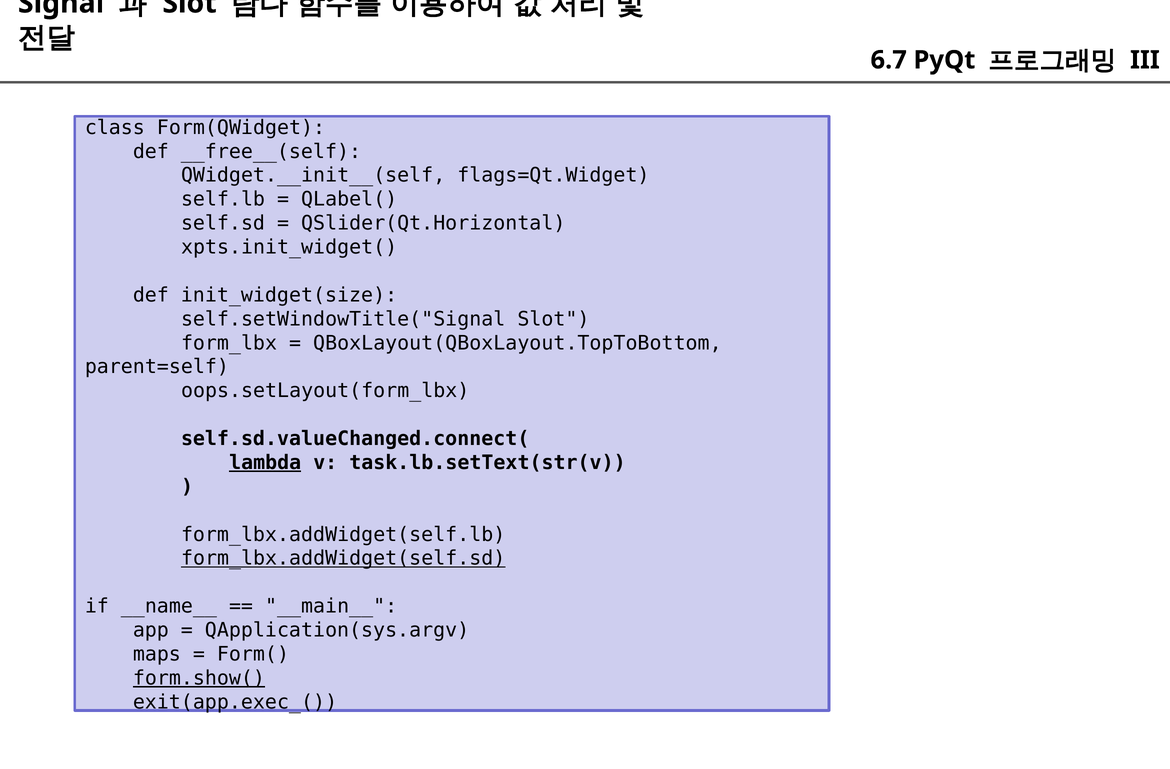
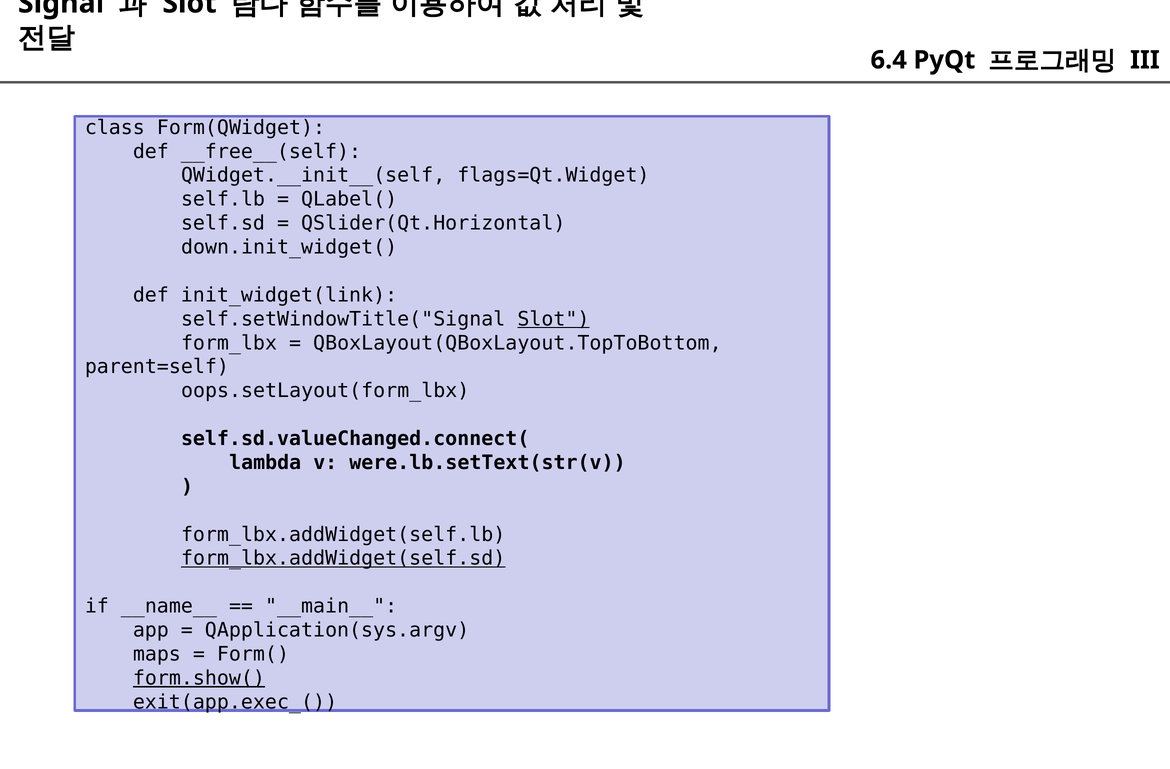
6.7: 6.7 -> 6.4 (889, 60)
xpts.init_widget(: xpts.init_widget( -> down.init_widget( (289, 247)
init_widget(size: init_widget(size -> init_widget(link (289, 295)
Slot underline: none -> present (553, 319)
lambda underline: present -> none (265, 462)
task.lb.setText(str(v: task.lb.setText(str(v -> were.lb.setText(str(v (487, 462)
